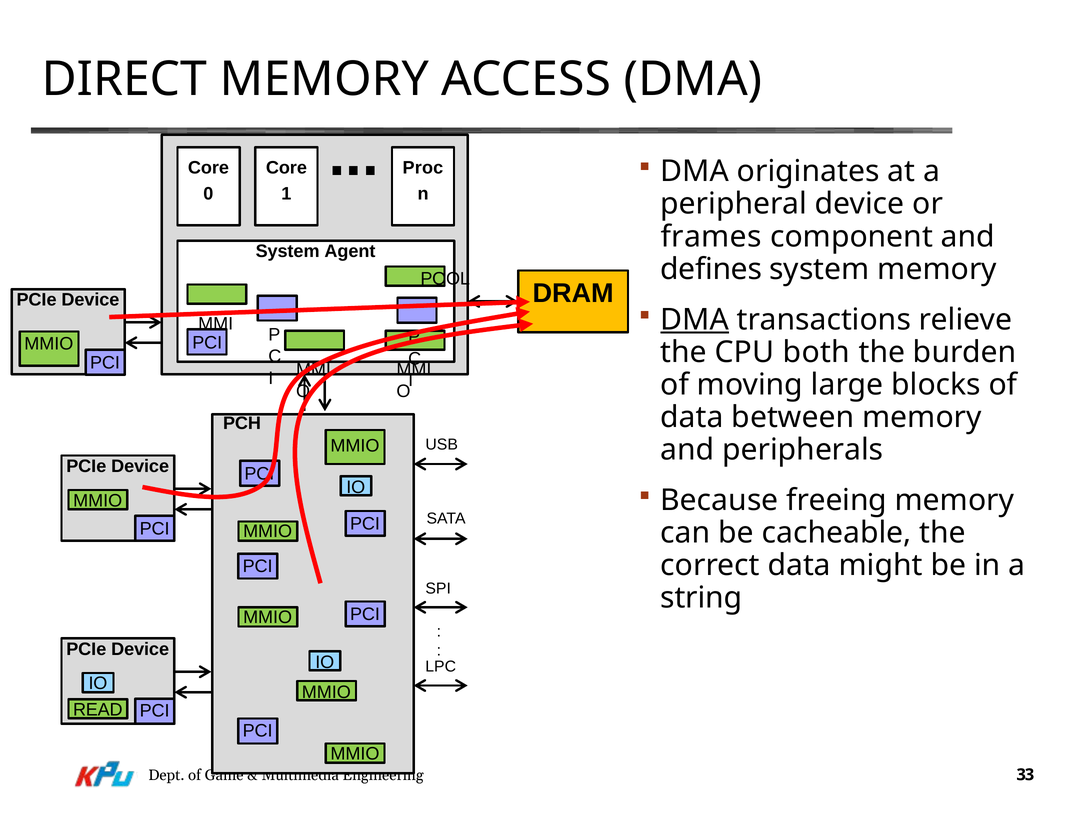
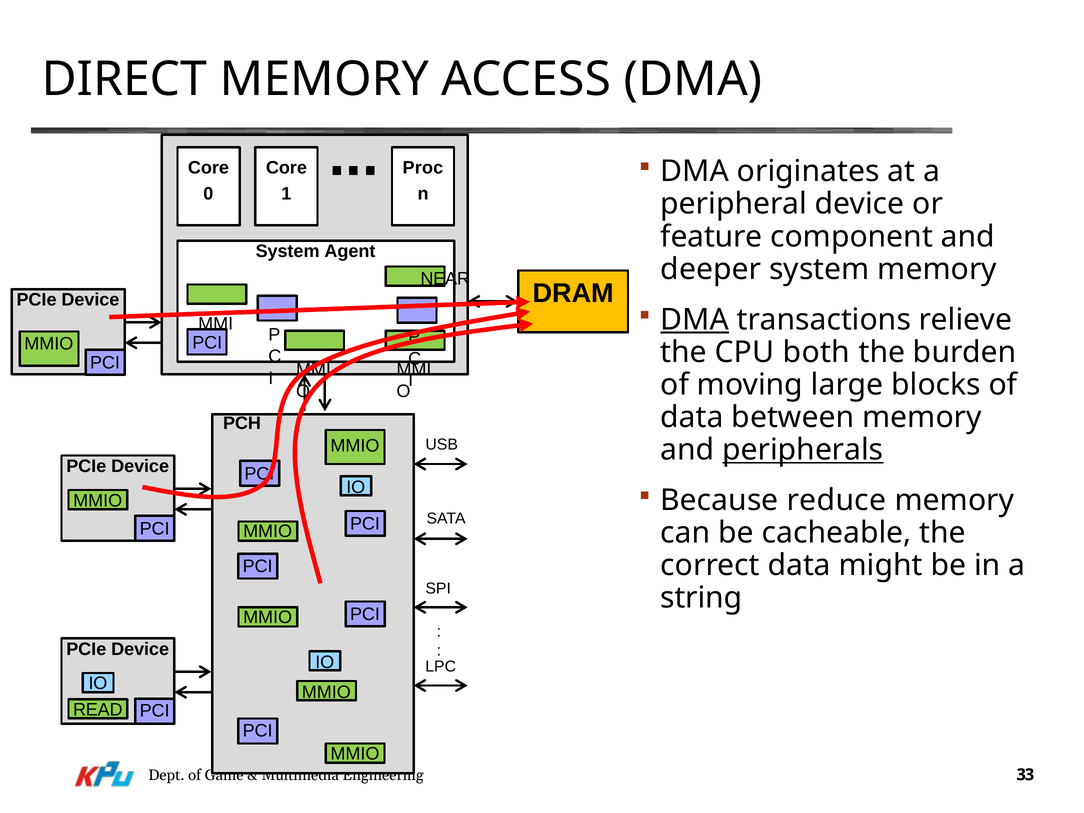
frames: frames -> feature (711, 237)
defines: defines -> deeper (711, 269)
POOL: POOL -> NEAR (445, 279)
peripherals underline: none -> present (803, 450)
freeing: freeing -> reduce (836, 500)
